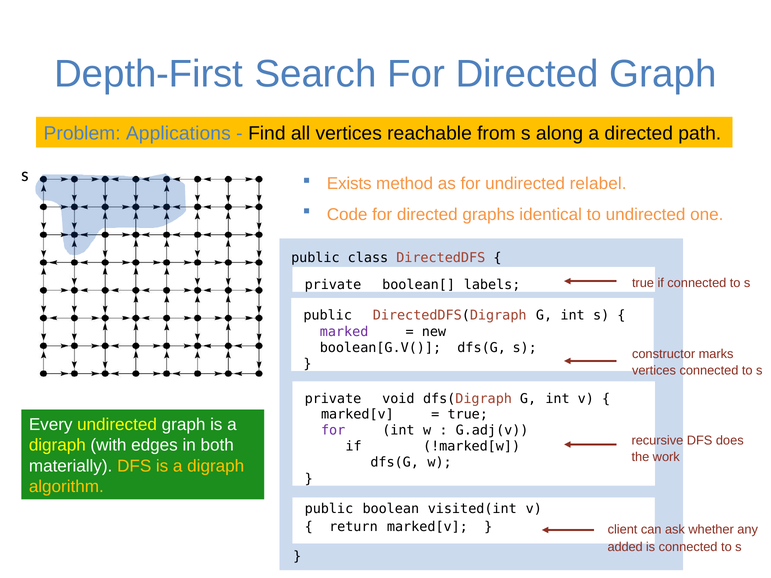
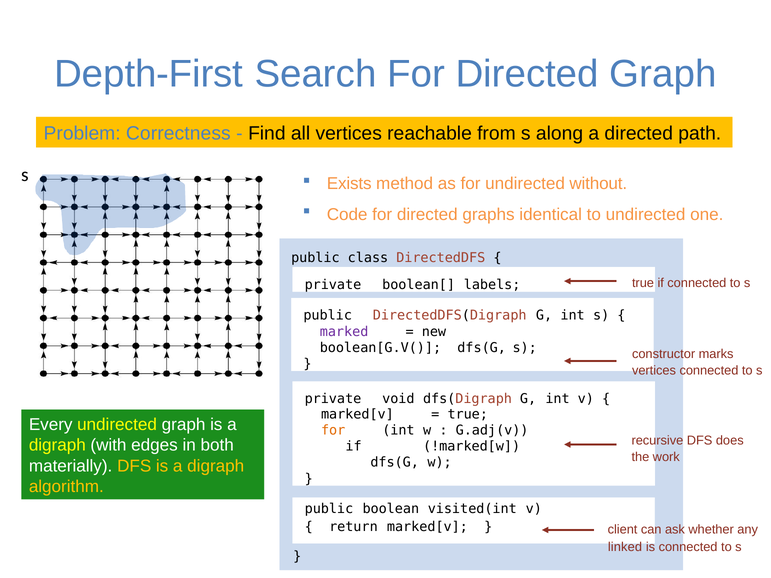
Applications: Applications -> Correctness (178, 134)
relabel: relabel -> without (598, 184)
for colour: purple -> orange (333, 430)
added: added -> linked (625, 547)
